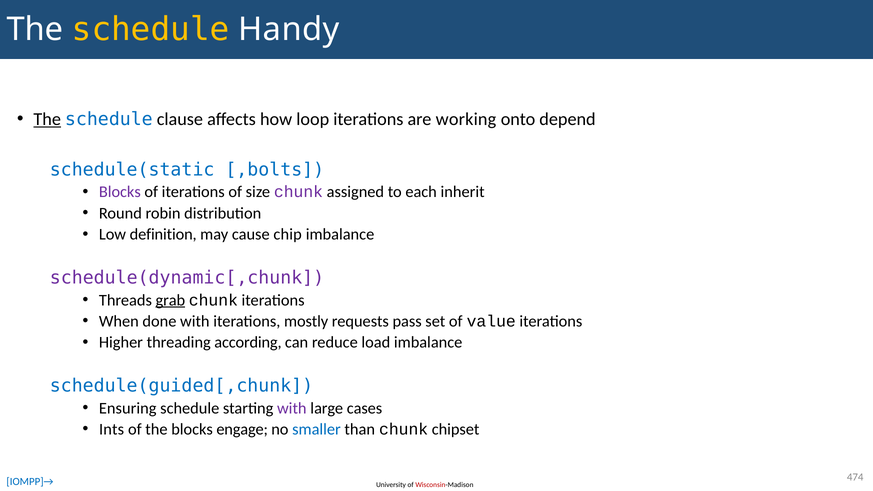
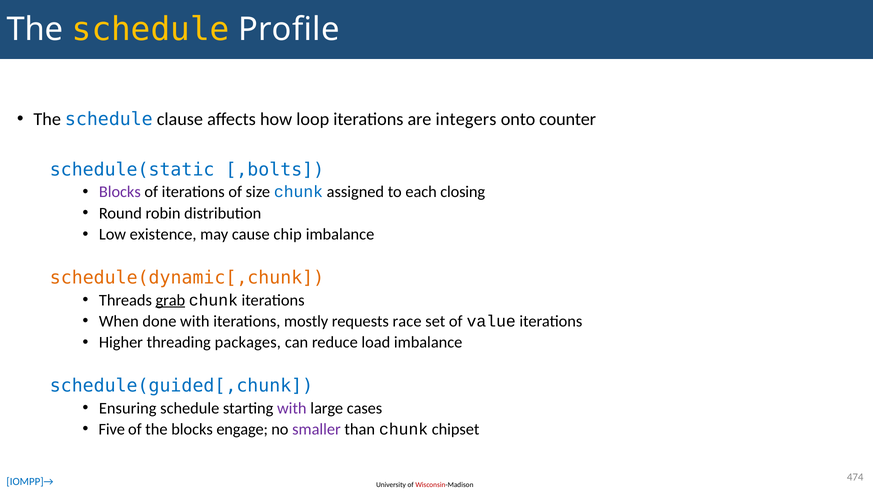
Handy: Handy -> Profile (289, 29)
The underline: present -> none (47, 119)
working: working -> integers (466, 119)
depend: depend -> counter (568, 119)
chunk colour: purple -> blue (299, 192)
inherit: inherit -> closing (463, 192)
definition: definition -> existence (163, 235)
schedule(dynamic[,chunk colour: purple -> orange (187, 278)
pass: pass -> race (407, 321)
according: according -> packages (248, 343)
Ints: Ints -> Five (112, 429)
smaller colour: blue -> purple (316, 429)
